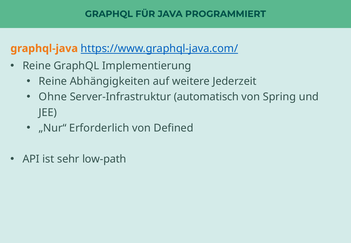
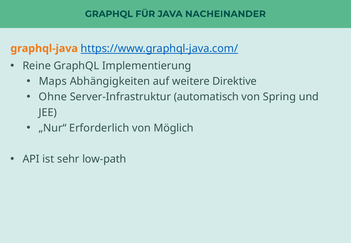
PROGRAMMIERT: PROGRAMMIERT -> NACHEINANDER (225, 14)
Reine: Reine -> Maps (53, 81)
Jederzeit: Jederzeit -> Direktive (235, 81)
Defined: Defined -> Möglich (174, 128)
